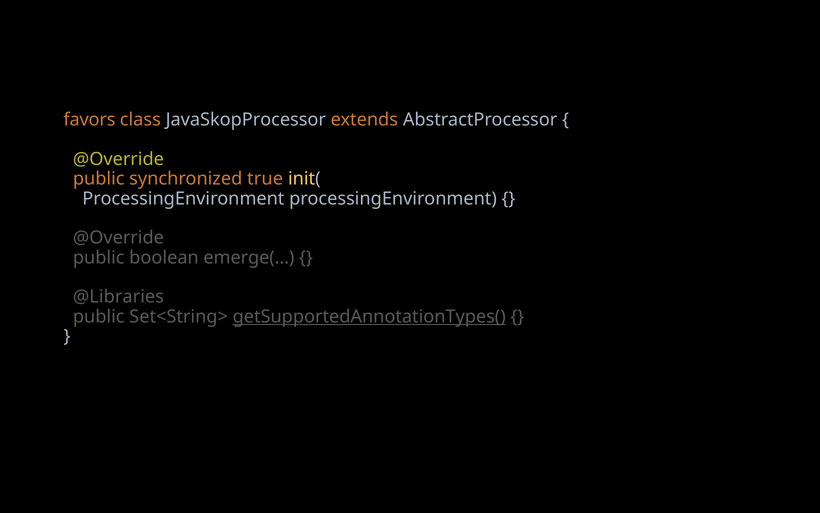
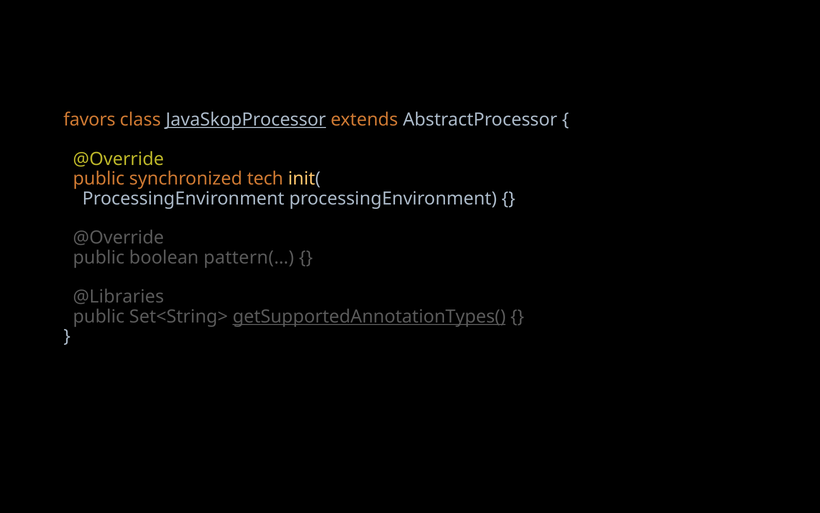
JavaSkopProcessor underline: none -> present (246, 120)
true: true -> tech (265, 179)
emerge(…: emerge(… -> pattern(… (249, 257)
